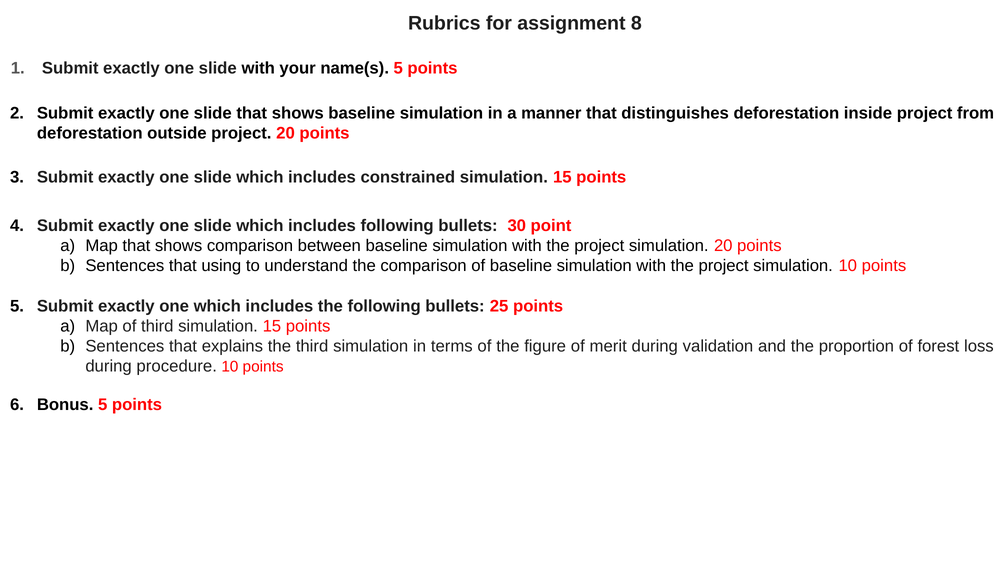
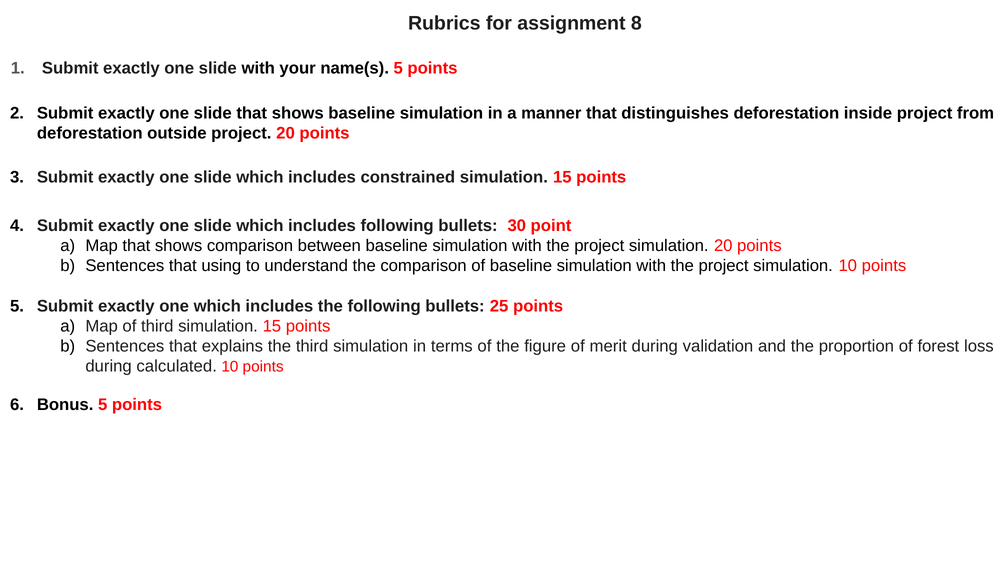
procedure: procedure -> calculated (177, 366)
